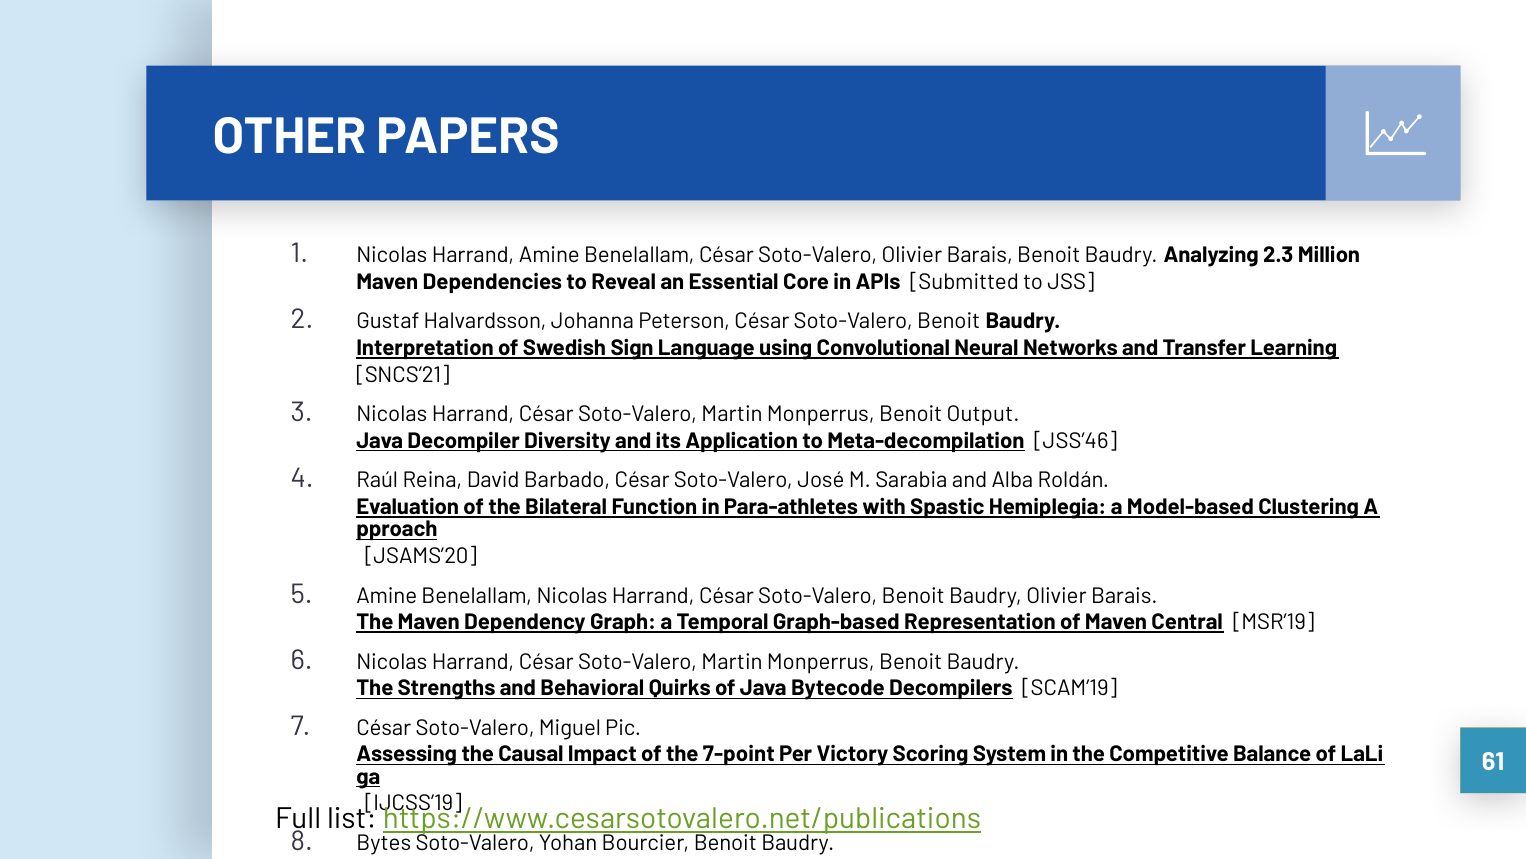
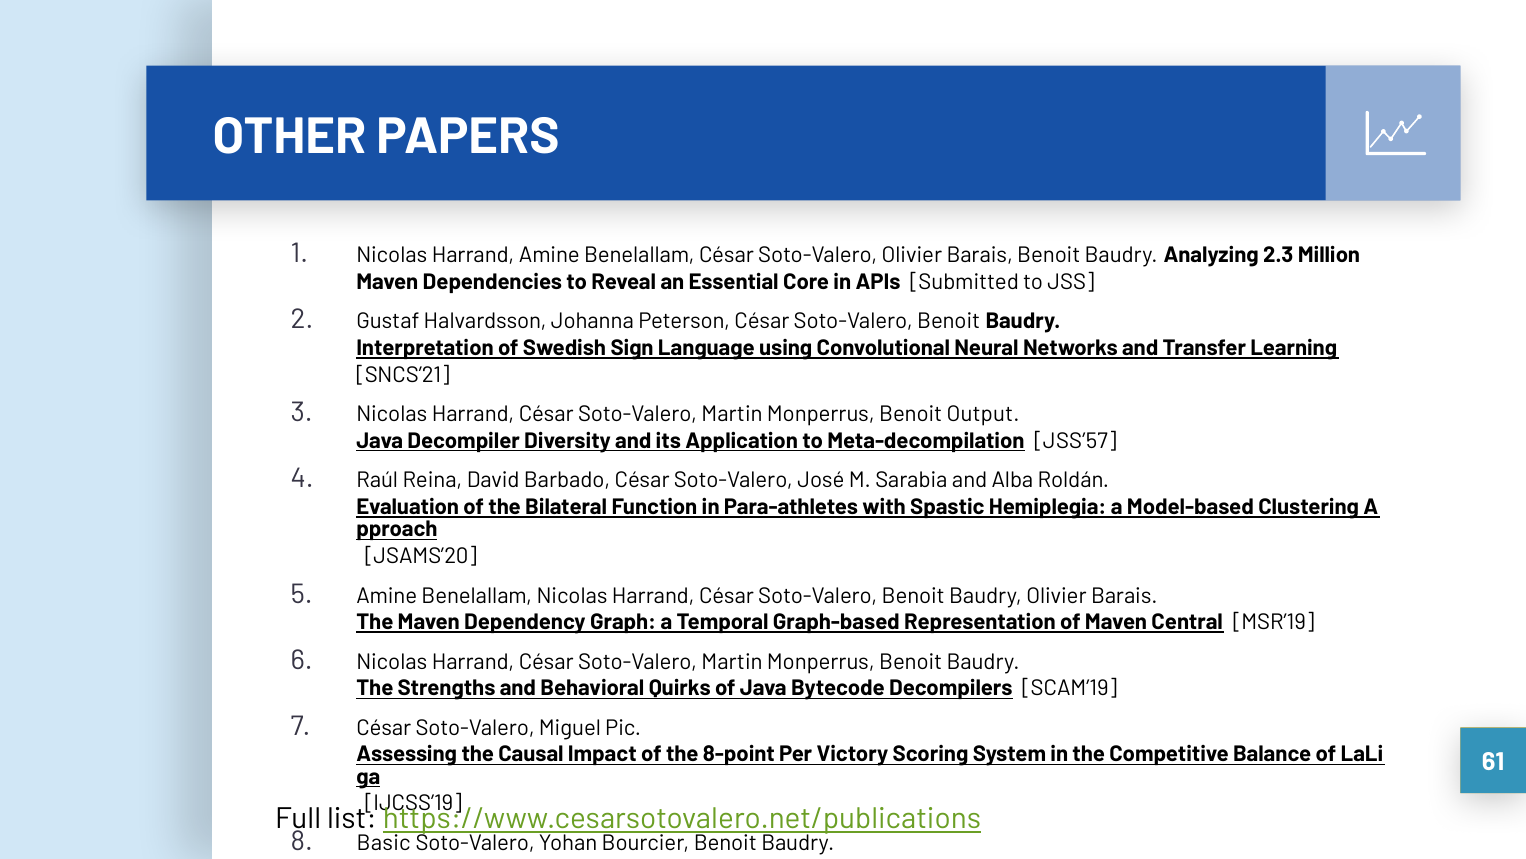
JSS’46: JSS’46 -> JSS’57 (1075, 441)
7-point: 7-point -> 8-point (739, 754)
Bytes: Bytes -> Basic (384, 842)
